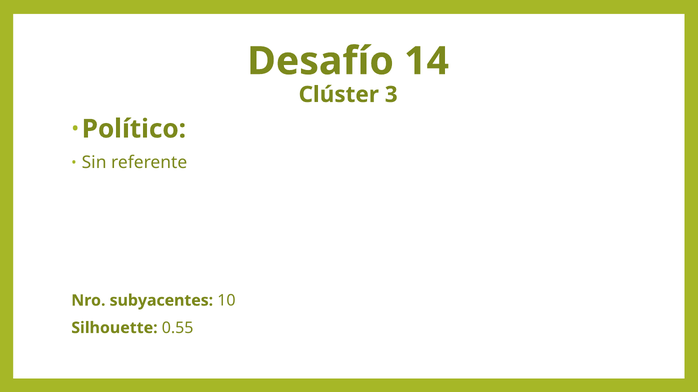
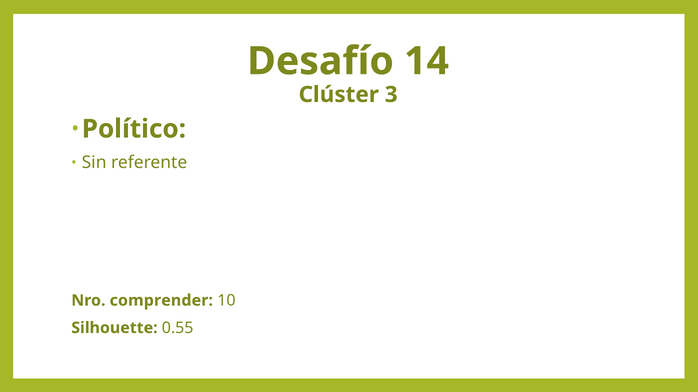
subyacentes: subyacentes -> comprender (161, 301)
